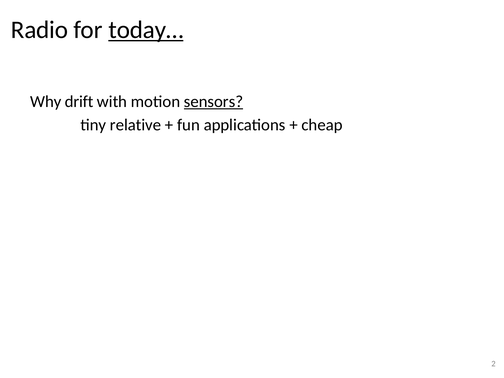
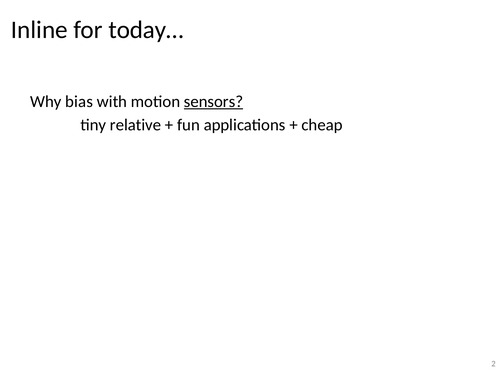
Radio: Radio -> Inline (39, 30)
today… underline: present -> none (146, 30)
drift: drift -> bias (79, 101)
